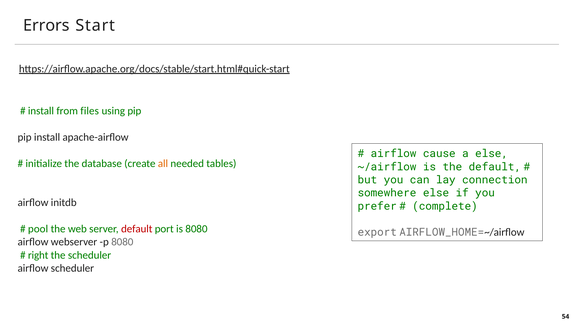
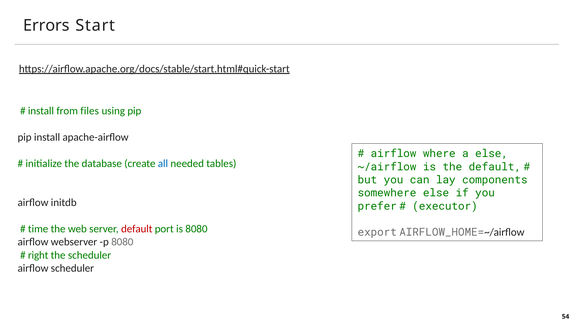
cause: cause -> where (439, 154)
all colour: orange -> blue (163, 164)
connection: connection -> components (495, 180)
complete: complete -> executor (445, 206)
pool: pool -> time (38, 229)
